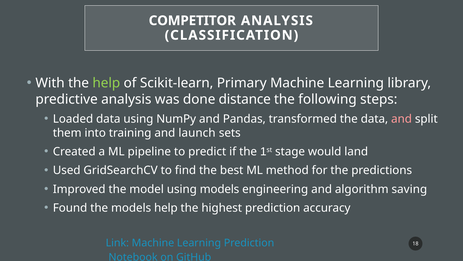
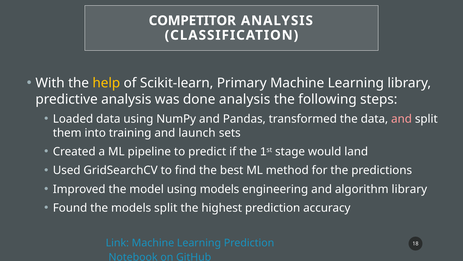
help colour: light green -> yellow (106, 83)
done distance: distance -> analysis (245, 99)
algorithm saving: saving -> library (409, 189)
models help: help -> split (166, 208)
